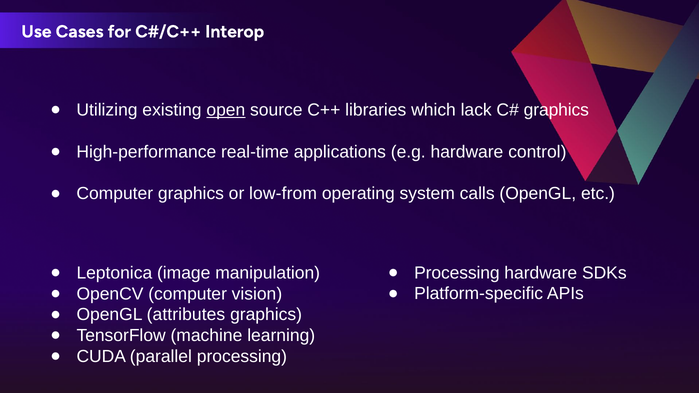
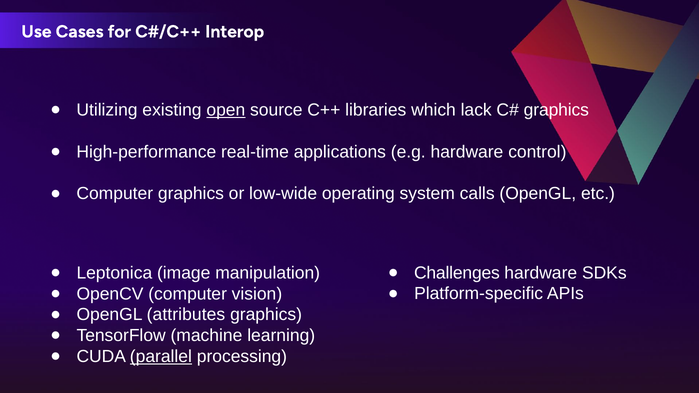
low-from: low-from -> low-wide (283, 194)
Processing: Processing -> Challenges (457, 273)
parallel underline: none -> present (161, 357)
